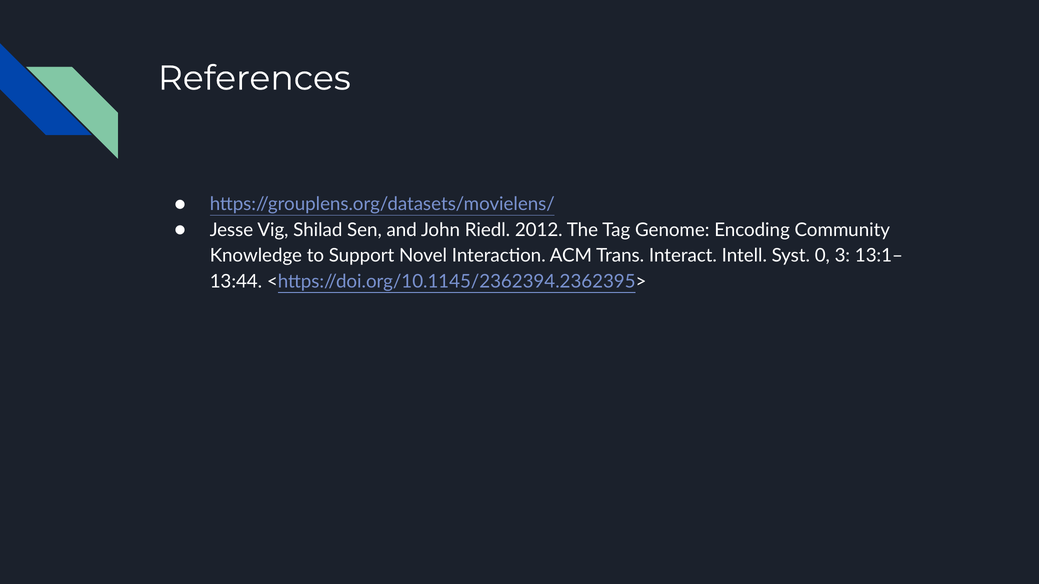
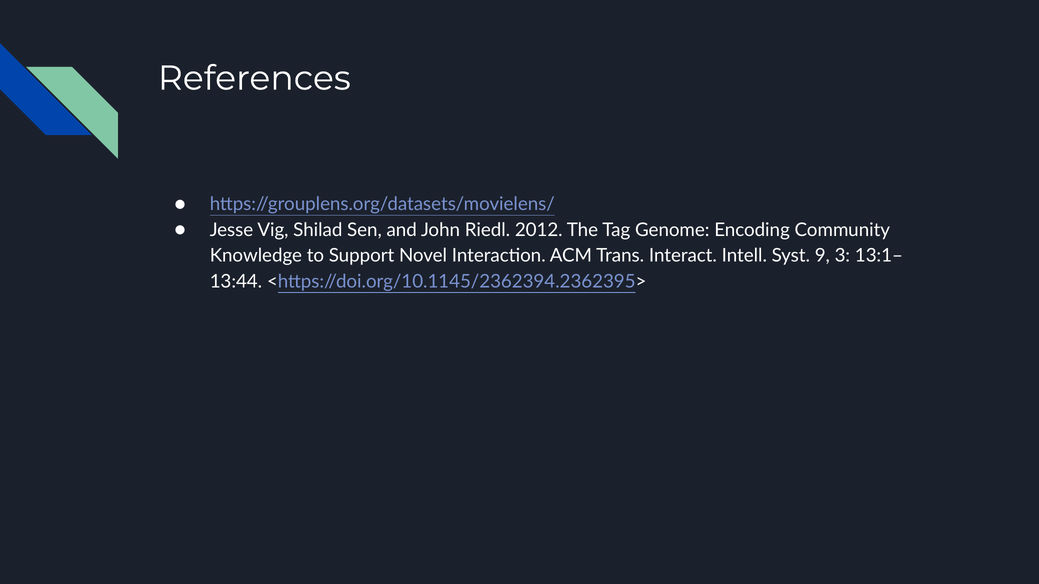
0: 0 -> 9 (822, 256)
